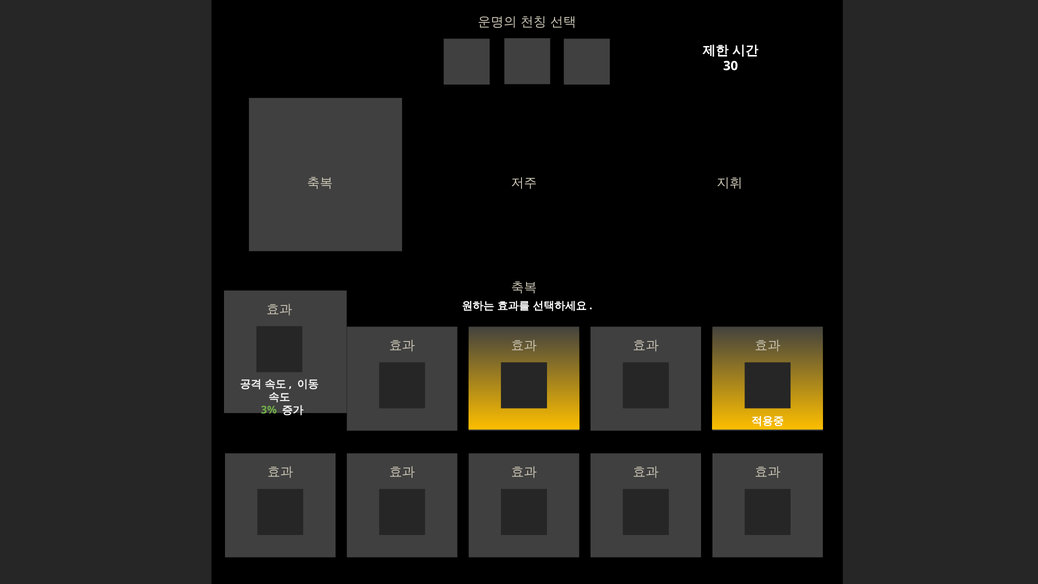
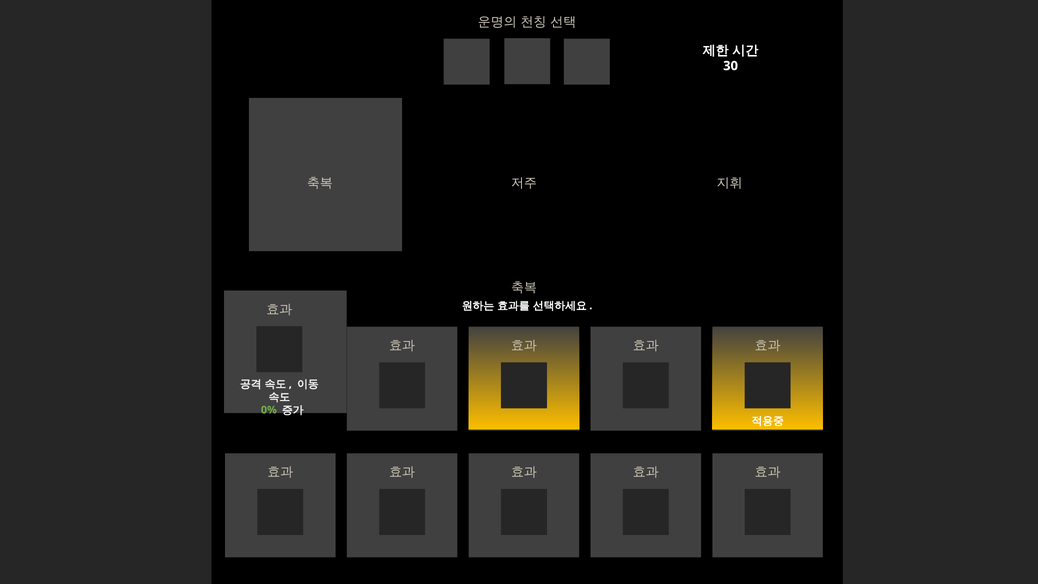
3%: 3% -> 0% (269, 410)
